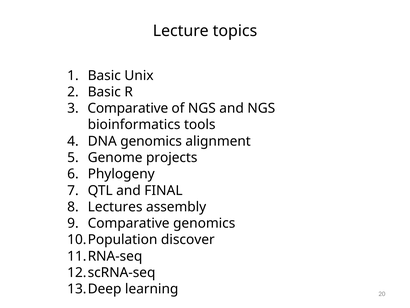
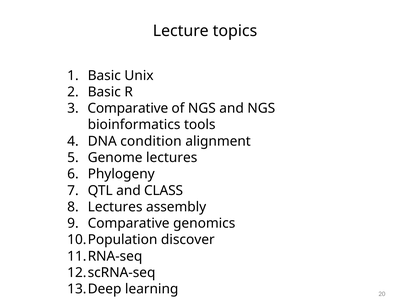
DNA genomics: genomics -> condition (151, 141)
Genome projects: projects -> lectures (172, 157)
FINAL: FINAL -> CLASS (164, 190)
